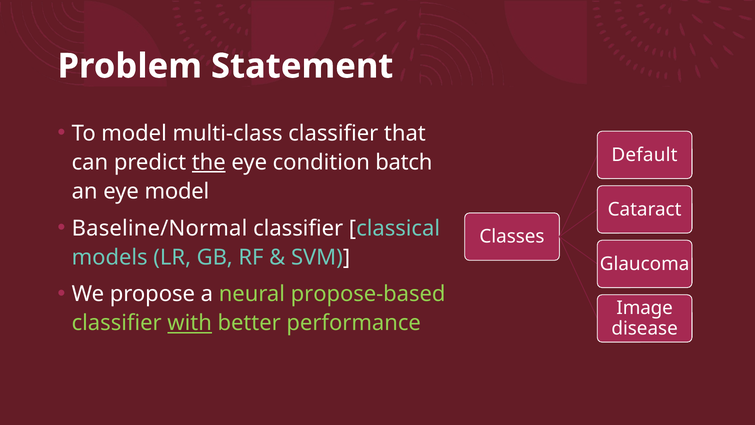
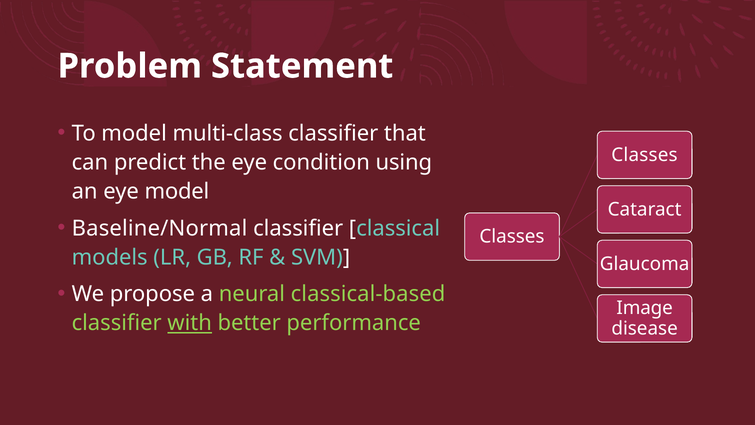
Default: Default -> Classes (645, 155)
the underline: present -> none (209, 162)
batch: batch -> using (404, 162)
propose-based: propose-based -> classical-based (368, 294)
